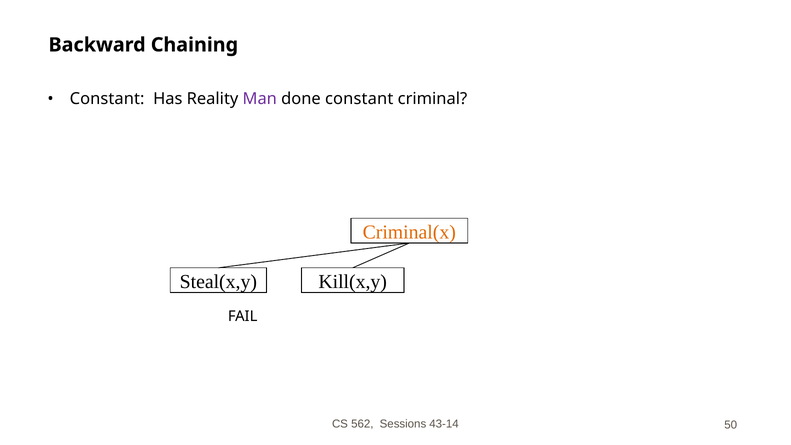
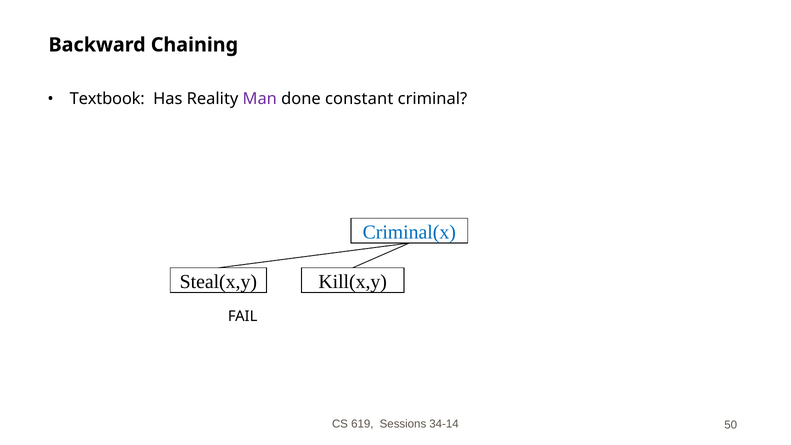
Constant: Constant -> Textbook (107, 99)
Criminal(x colour: orange -> blue (409, 232)
562: 562 -> 619 (362, 424)
43-14: 43-14 -> 34-14 (444, 424)
